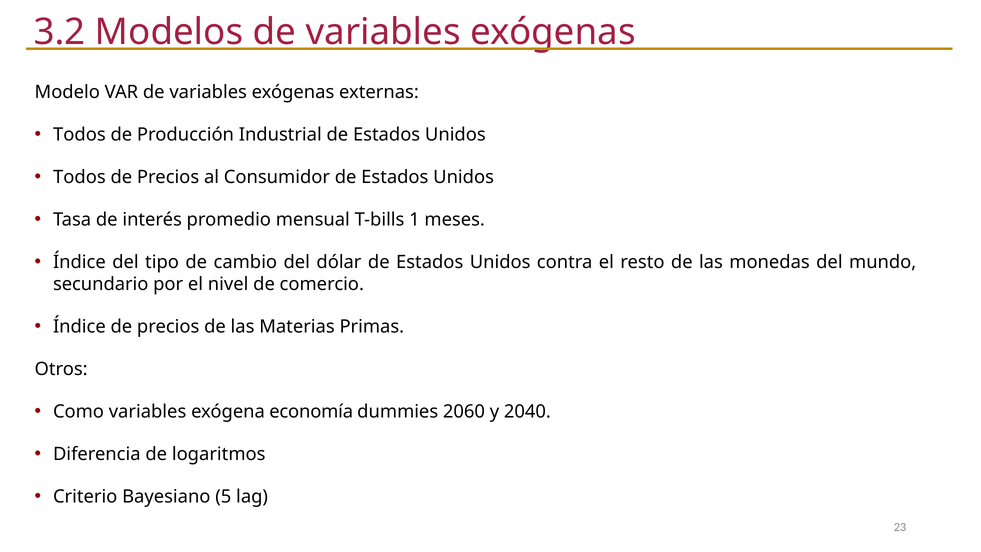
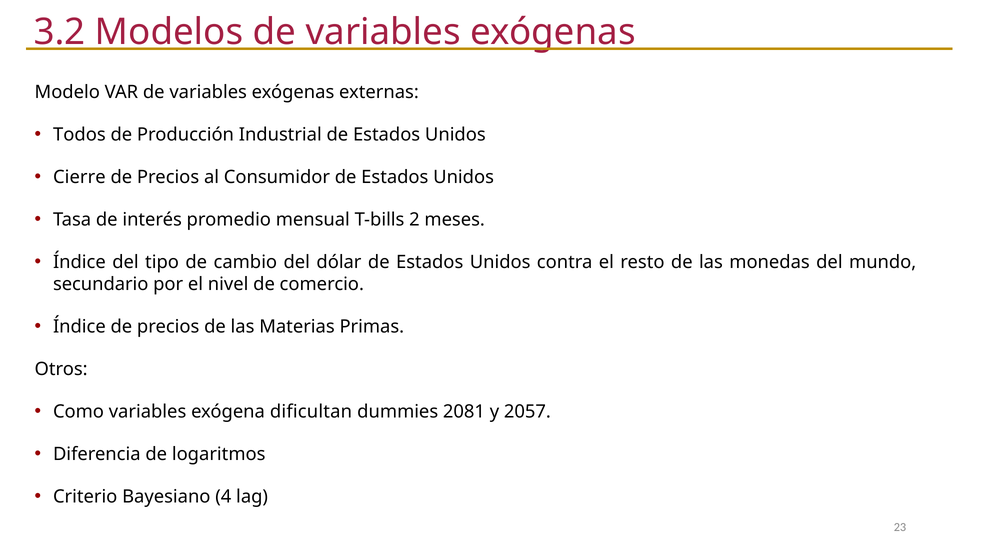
Todos: Todos -> Cierre (79, 177)
1: 1 -> 2 (414, 219)
economía: economía -> dificultan (311, 412)
2060: 2060 -> 2081 (464, 412)
2040: 2040 -> 2057 (527, 412)
5: 5 -> 4 (223, 497)
